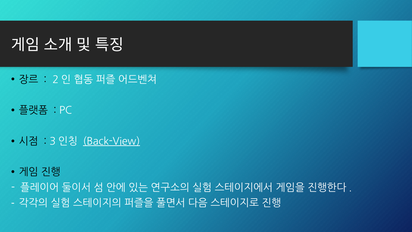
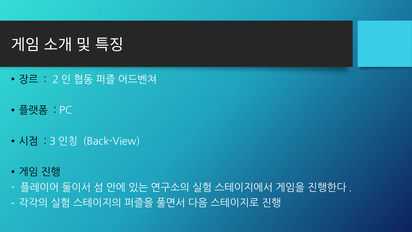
Back-View underline: present -> none (112, 141)
